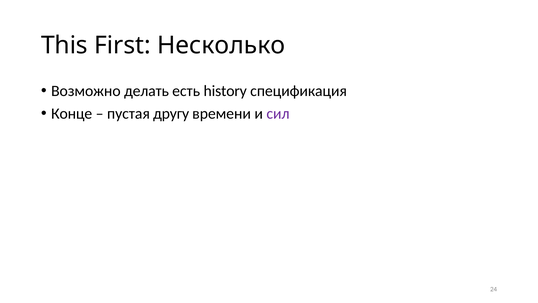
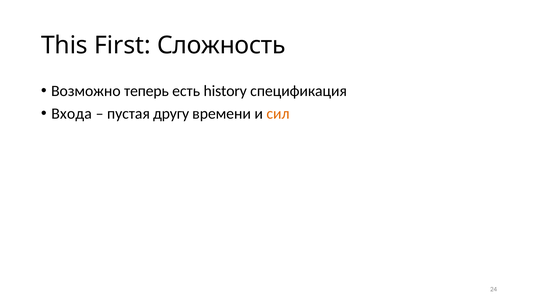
Несколько: Несколько -> Сложность (221, 45)
делать: делать -> теперь (146, 91)
Конце: Конце -> Входа (72, 114)
сил colour: purple -> orange (278, 114)
